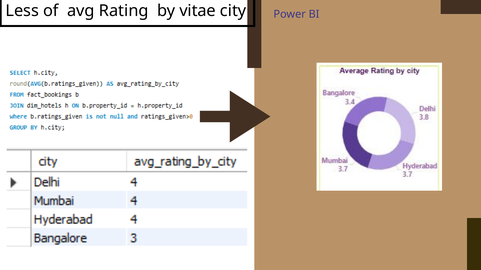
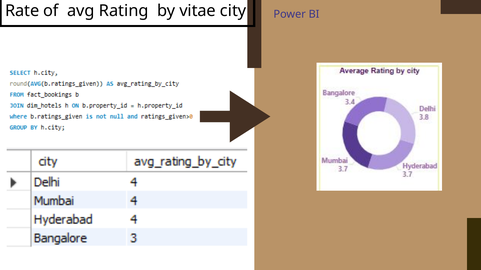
Less: Less -> Rate (22, 11)
